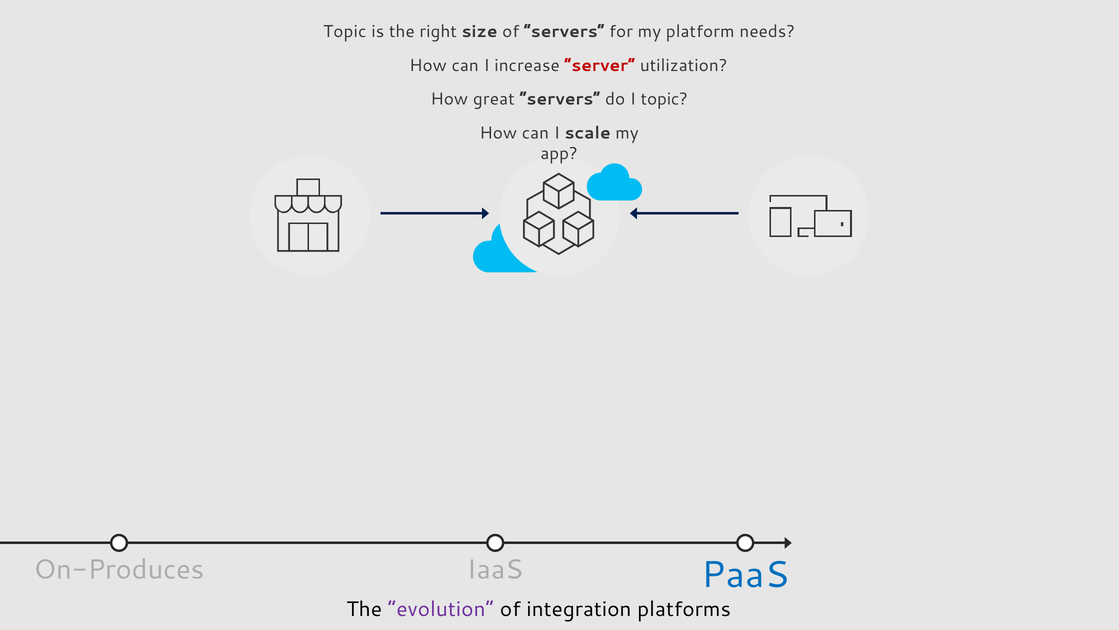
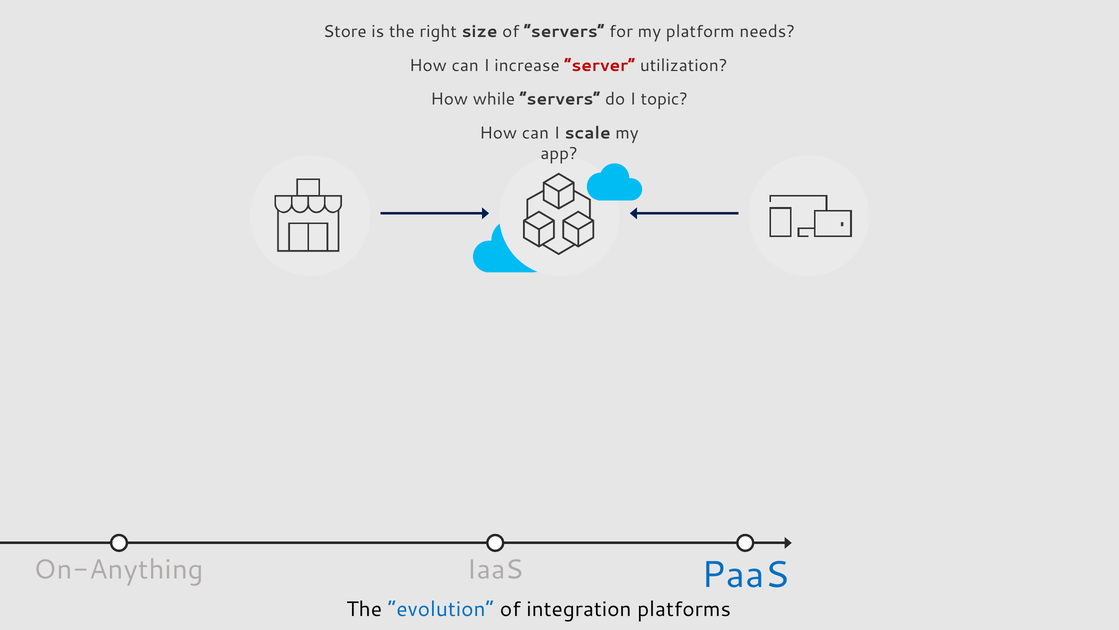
Topic: Topic -> Store (345, 32)
great: great -> while (494, 99)
On-Produces: On-Produces -> On-Anything (119, 569)
evolution colour: purple -> blue (441, 609)
